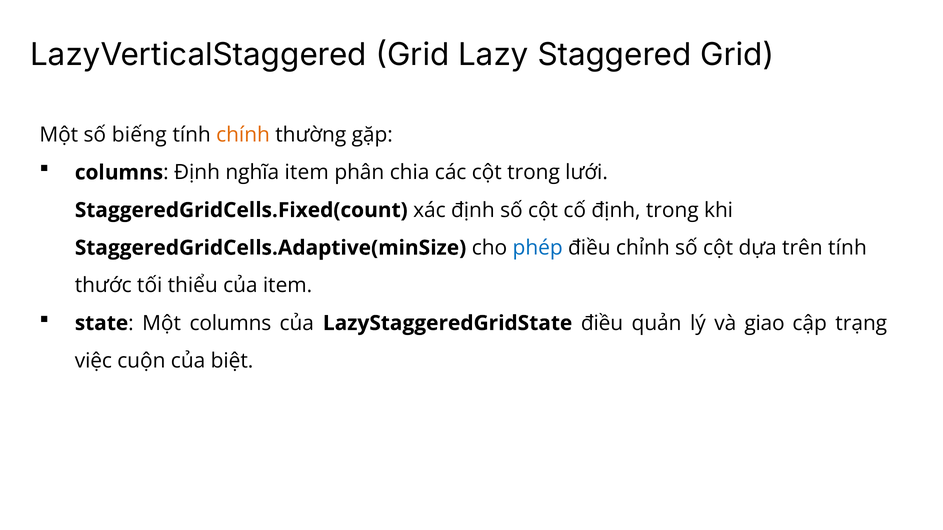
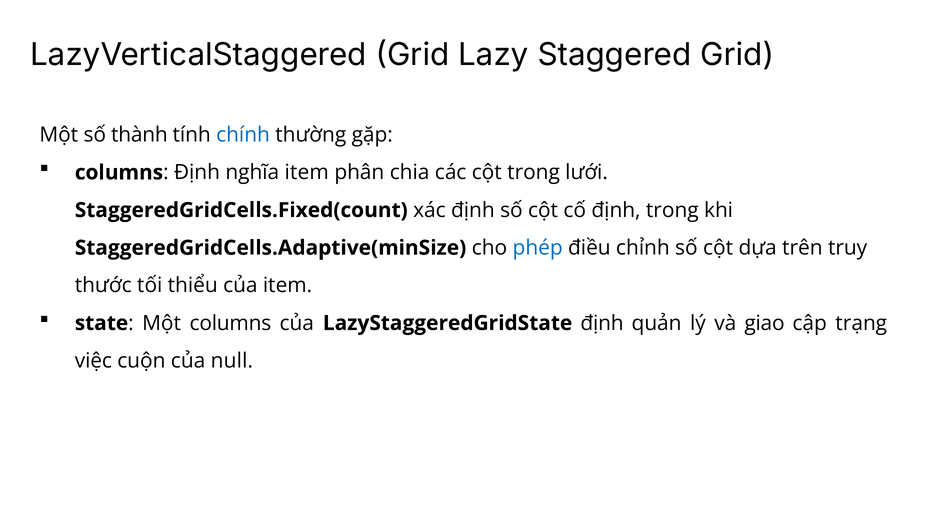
biếng: biếng -> thành (139, 135)
chính colour: orange -> blue (243, 135)
trên tính: tính -> truy (848, 248)
LazyStaggeredGridState điều: điều -> định (602, 323)
biệt: biệt -> null (232, 361)
